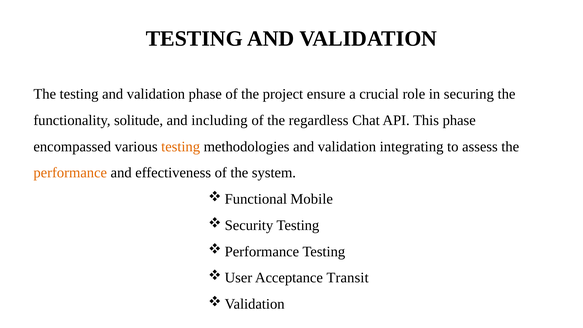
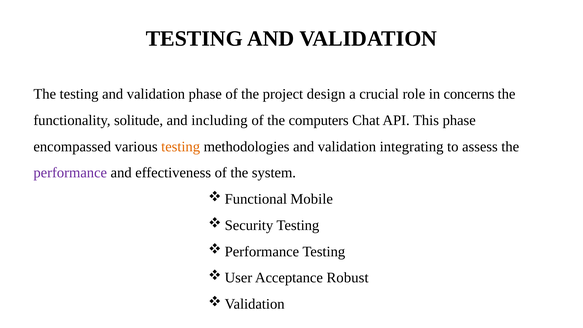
ensure: ensure -> design (326, 94)
securing: securing -> concerns (469, 94)
regardless: regardless -> computers (319, 120)
performance colour: orange -> purple (70, 173)
Transit: Transit -> Robust (348, 278)
